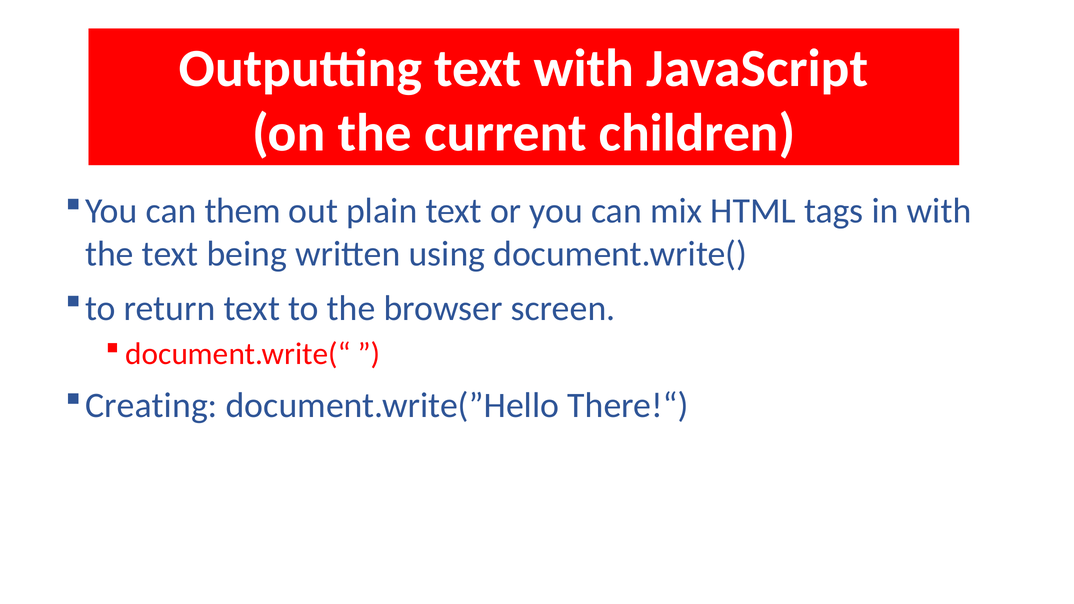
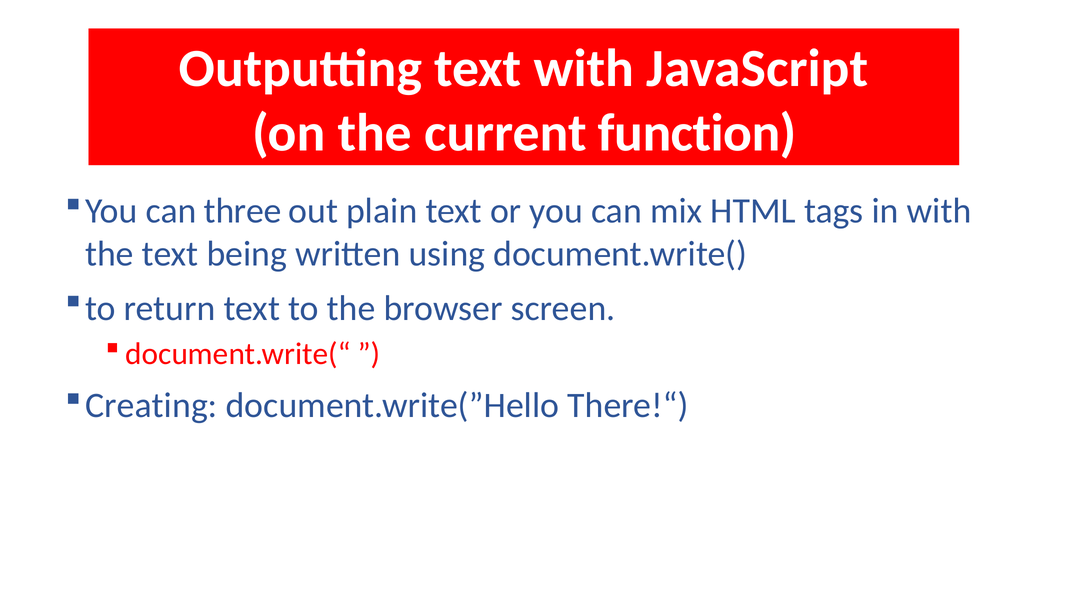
children: children -> function (697, 133)
them: them -> three (243, 211)
